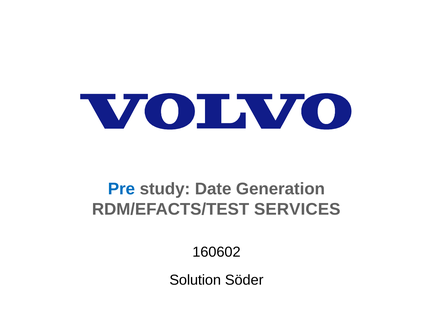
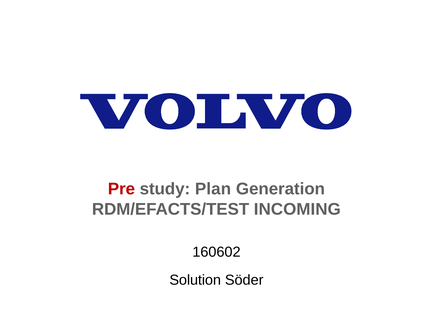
Pre colour: blue -> red (121, 189)
Date: Date -> Plan (213, 189)
SERVICES: SERVICES -> INCOMING (297, 210)
